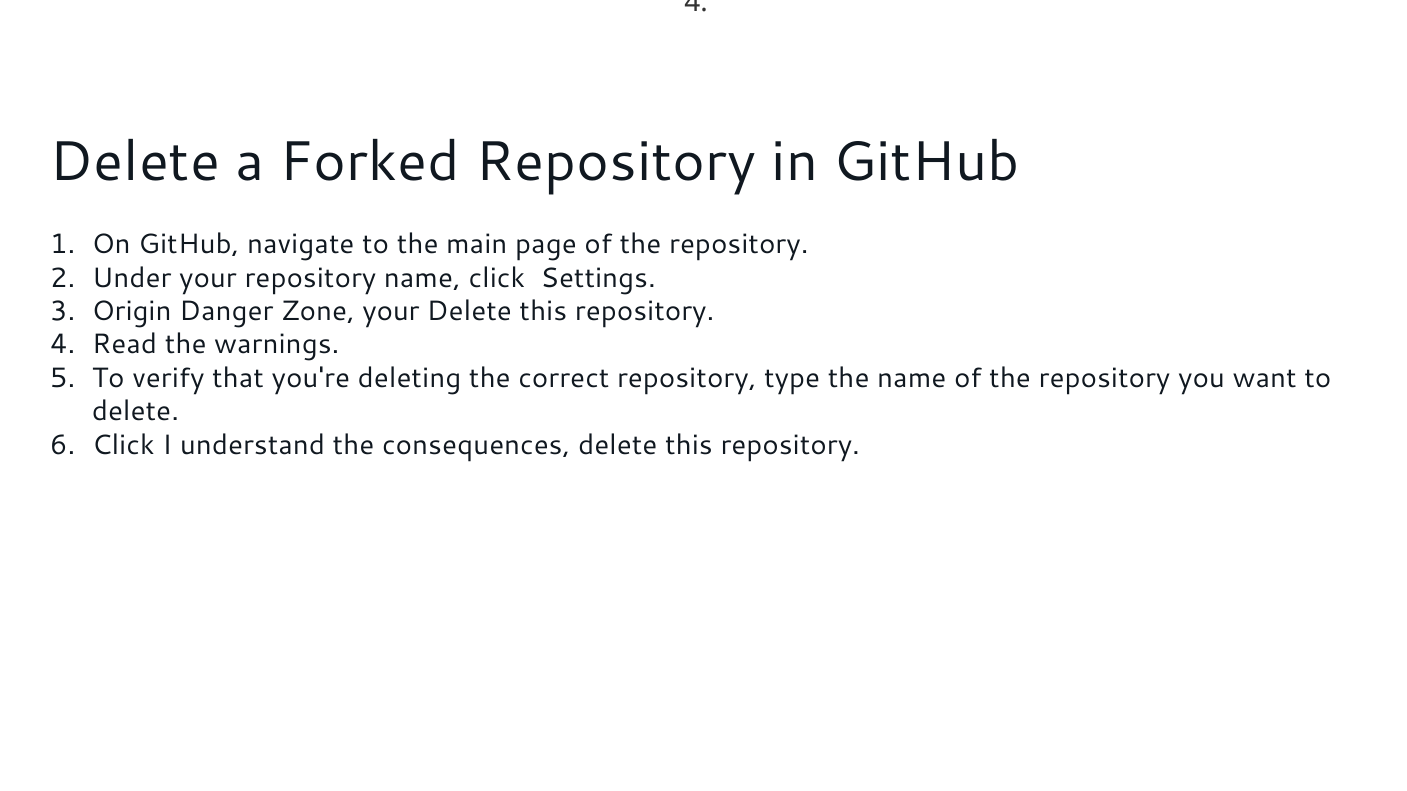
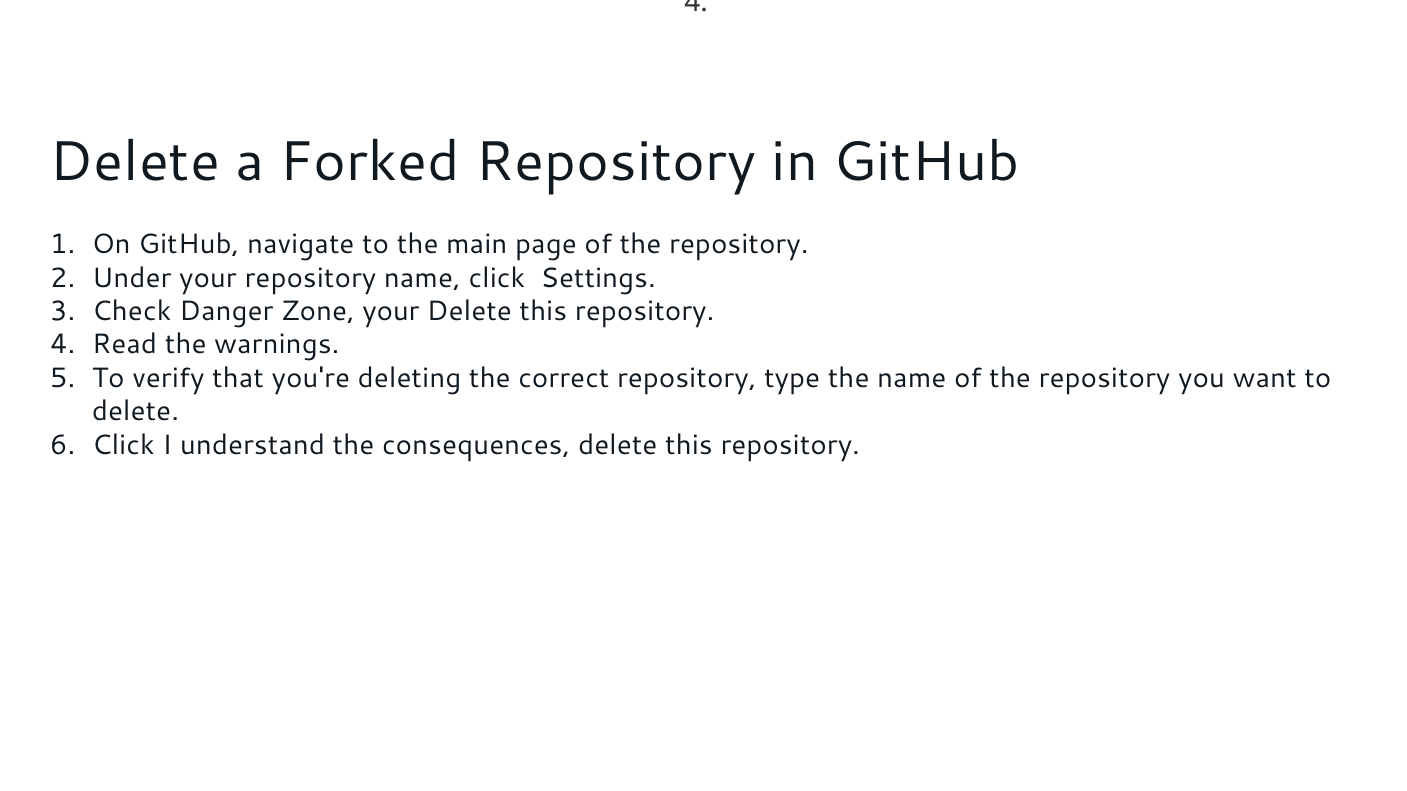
Origin: Origin -> Check (132, 311)
